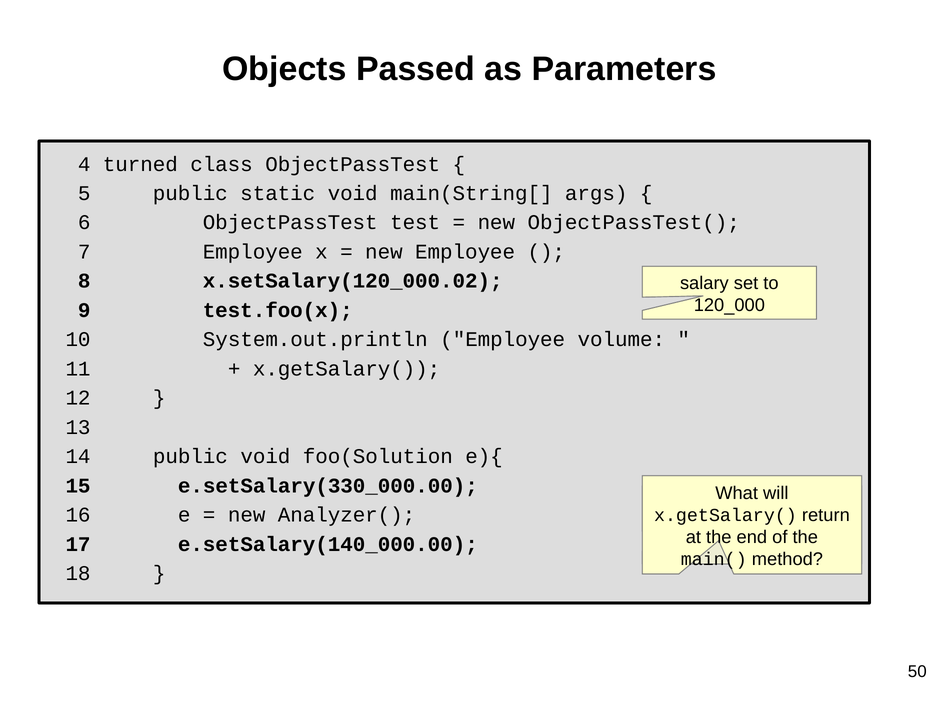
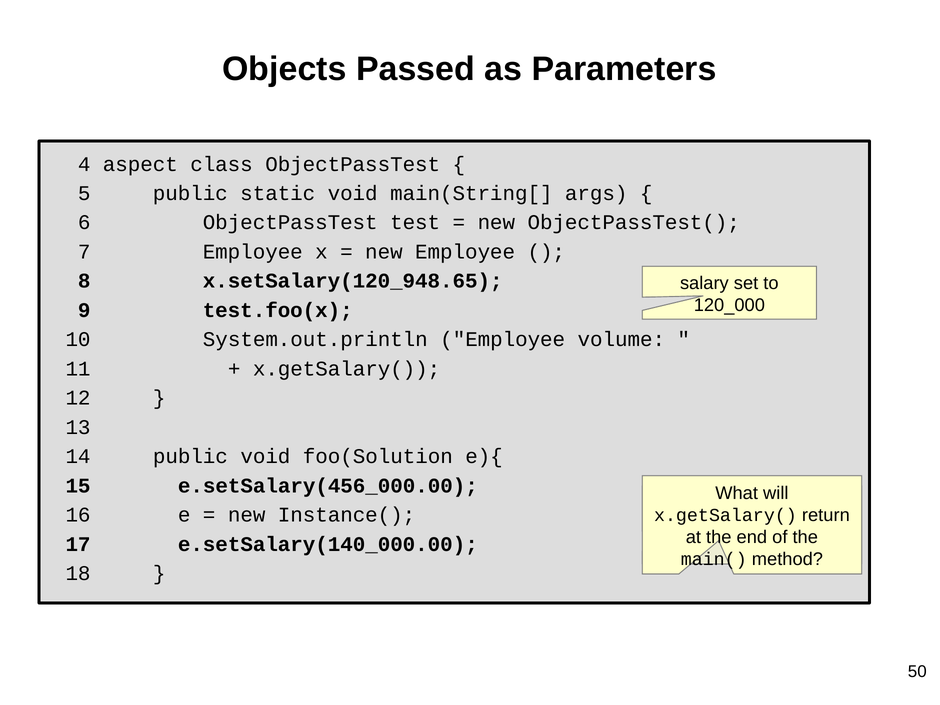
turned: turned -> aspect (140, 164)
x.setSalary(120_000.02: x.setSalary(120_000.02 -> x.setSalary(120_948.65 (353, 281)
e.setSalary(330_000.00: e.setSalary(330_000.00 -> e.setSalary(456_000.00 (328, 486)
Analyzer(: Analyzer( -> Instance( (347, 515)
